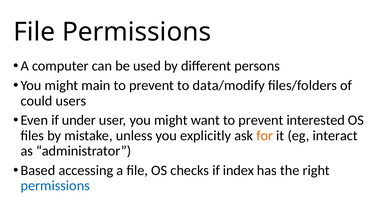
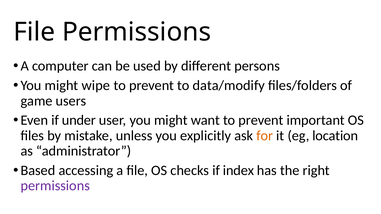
main: main -> wipe (96, 86)
could: could -> game (37, 101)
interested: interested -> important (316, 120)
interact: interact -> location (335, 136)
permissions colour: blue -> purple (55, 186)
